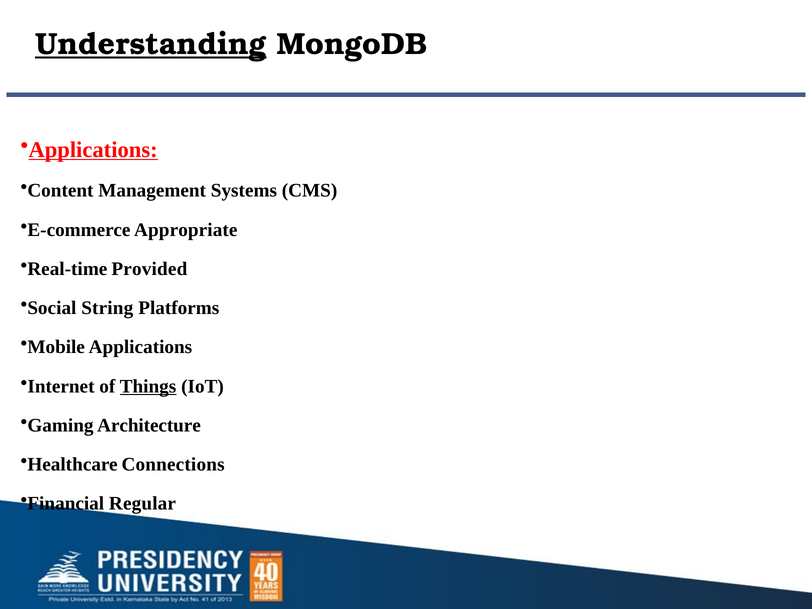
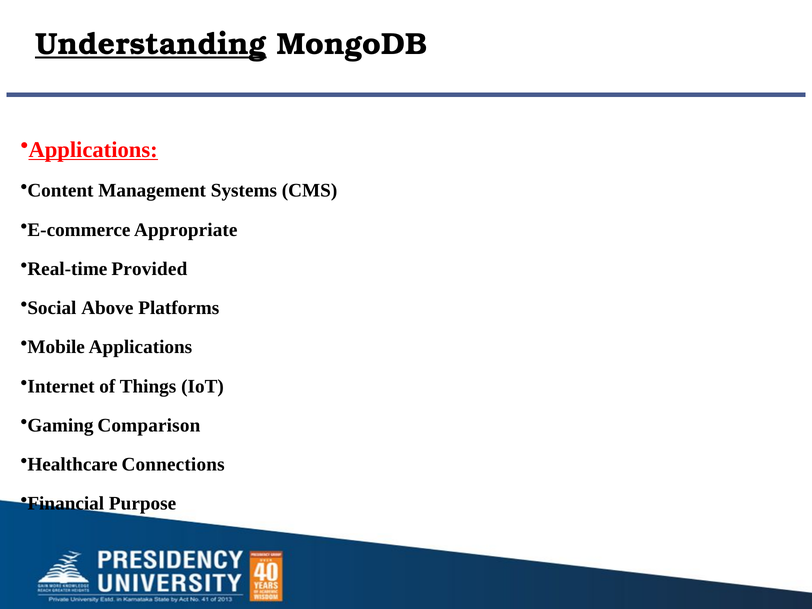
String: String -> Above (107, 308)
Things underline: present -> none (148, 386)
Architecture: Architecture -> Comparison (149, 425)
Regular: Regular -> Purpose (143, 504)
